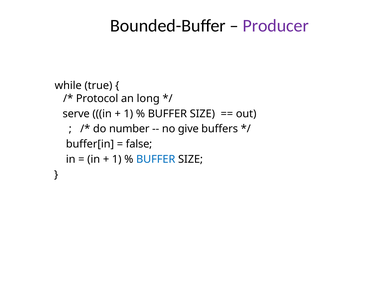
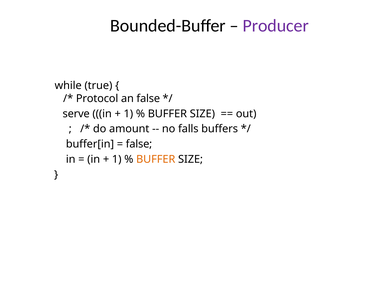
an long: long -> false (148, 99)
number: number -> amount (129, 129)
give: give -> falls (188, 129)
BUFFER colour: blue -> orange (156, 159)
